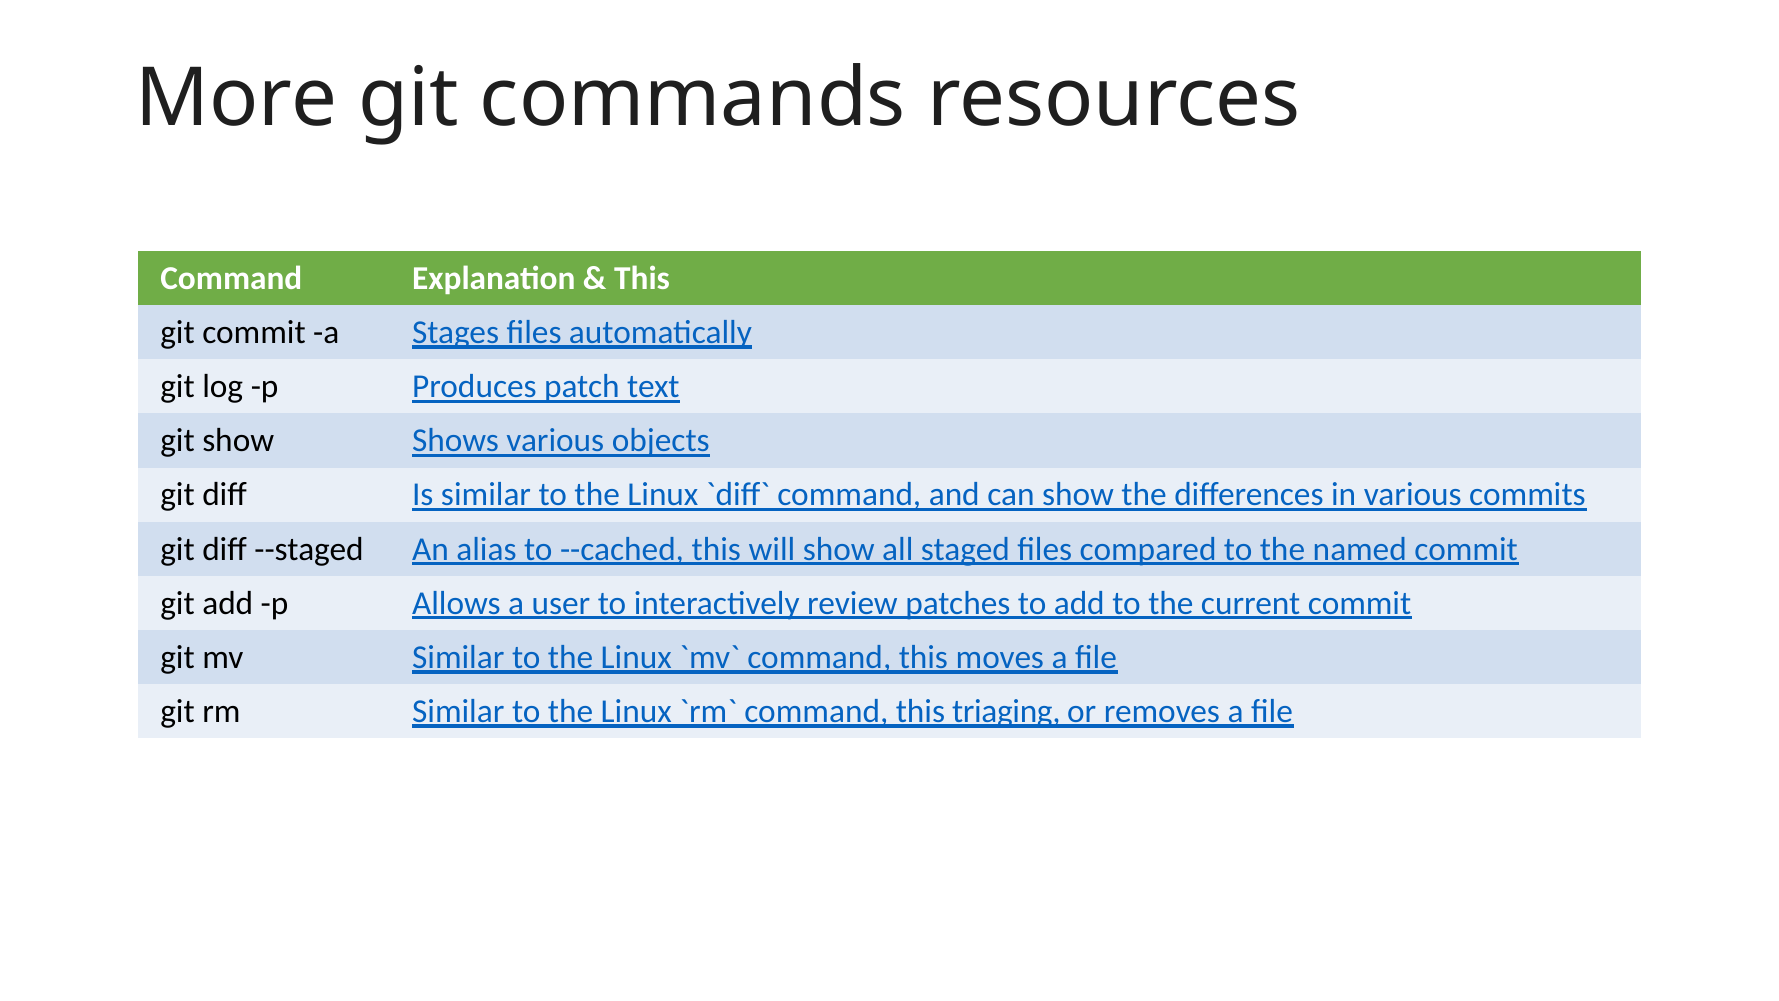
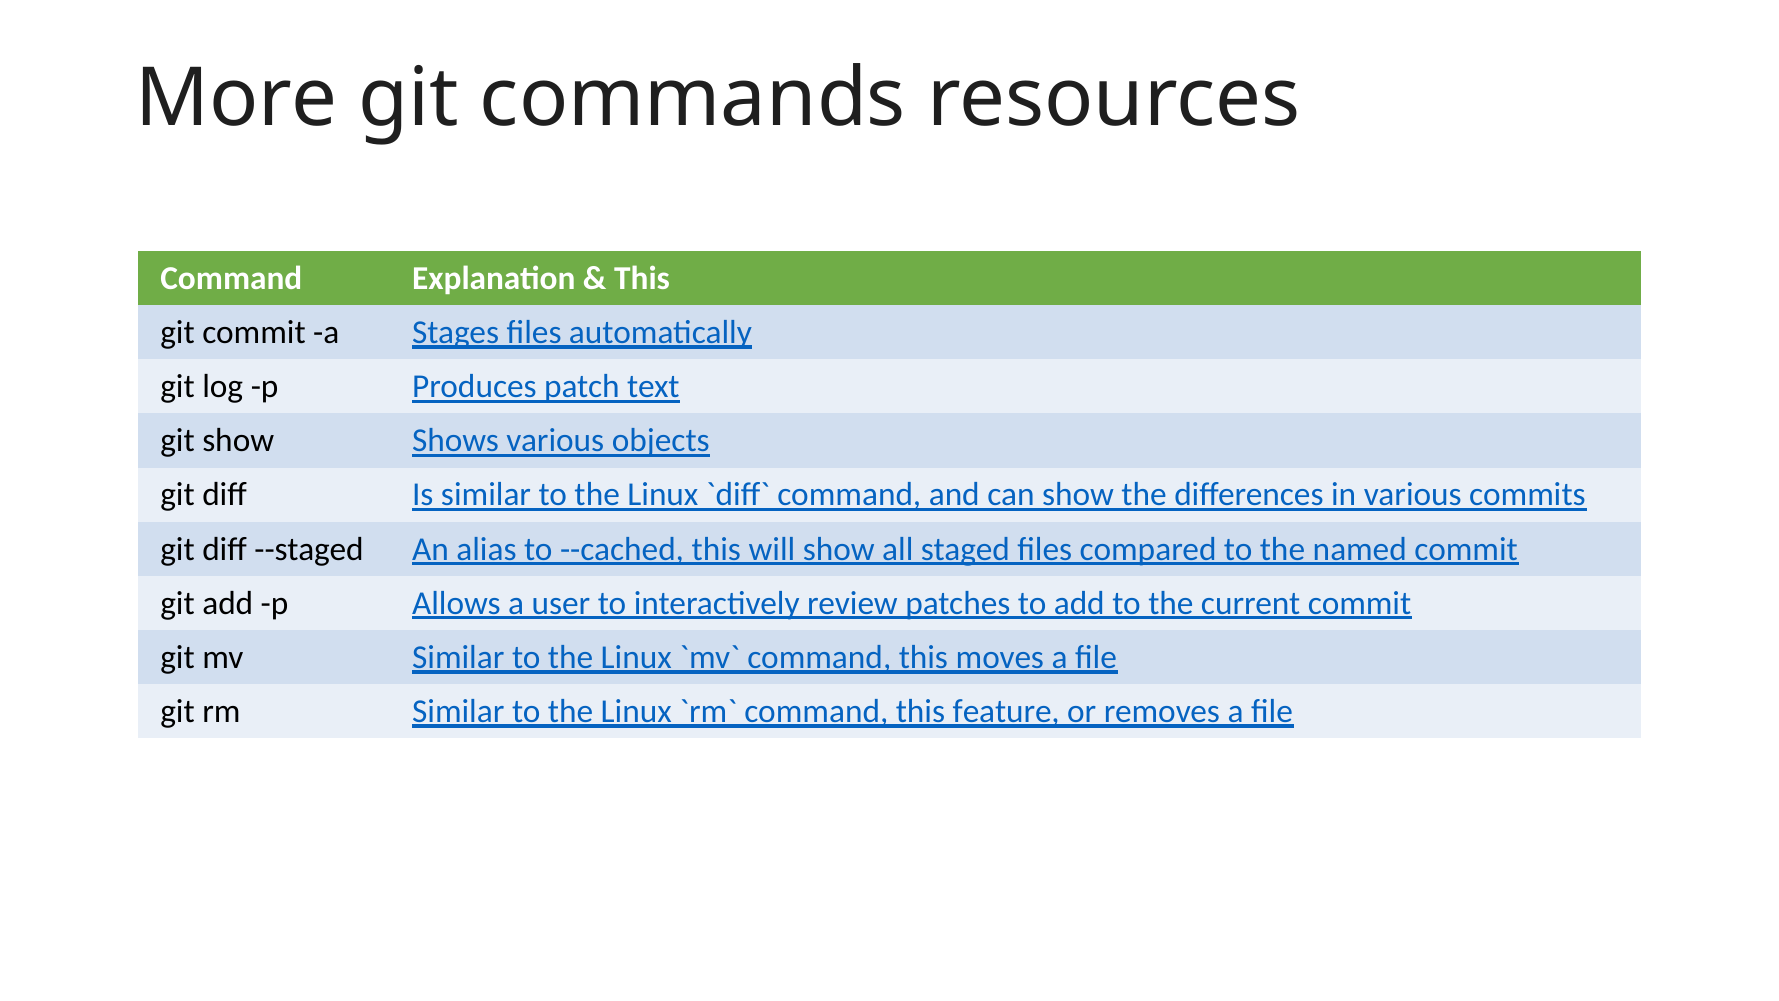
triaging: triaging -> feature (1006, 711)
